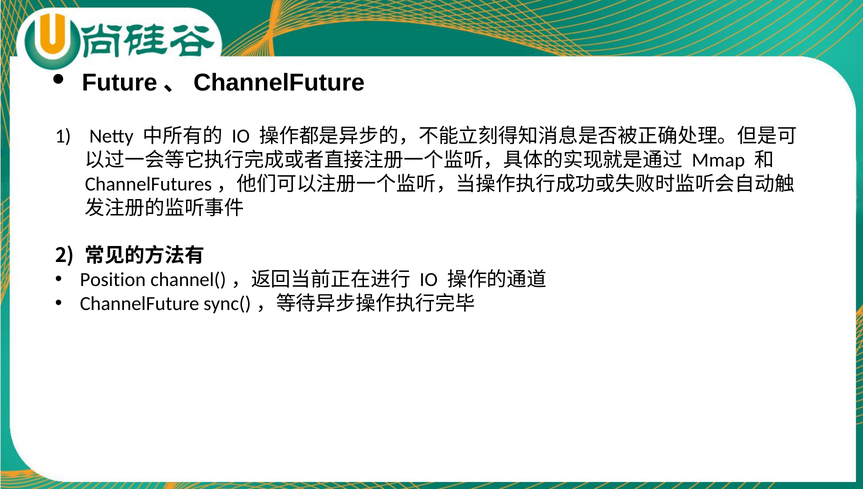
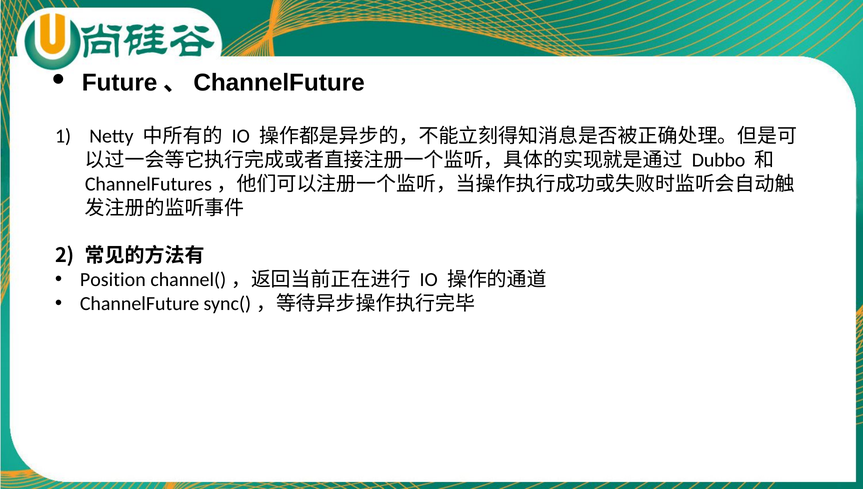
Mmap: Mmap -> Dubbo (719, 160)
